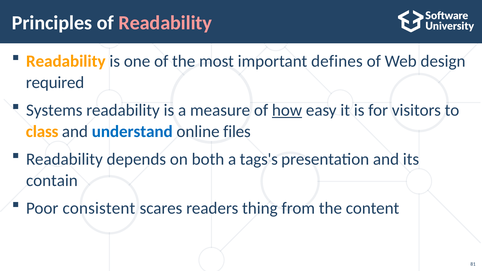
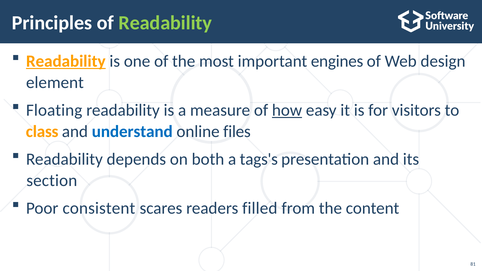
Readability colour: pink -> light green (165, 23)
Readability underline: none -> present (66, 61)
defines: defines -> engines (337, 61)
required: required -> element (55, 83)
Systems: Systems -> Floating (54, 110)
contain: contain -> section (52, 181)
thing: thing -> filled (260, 208)
